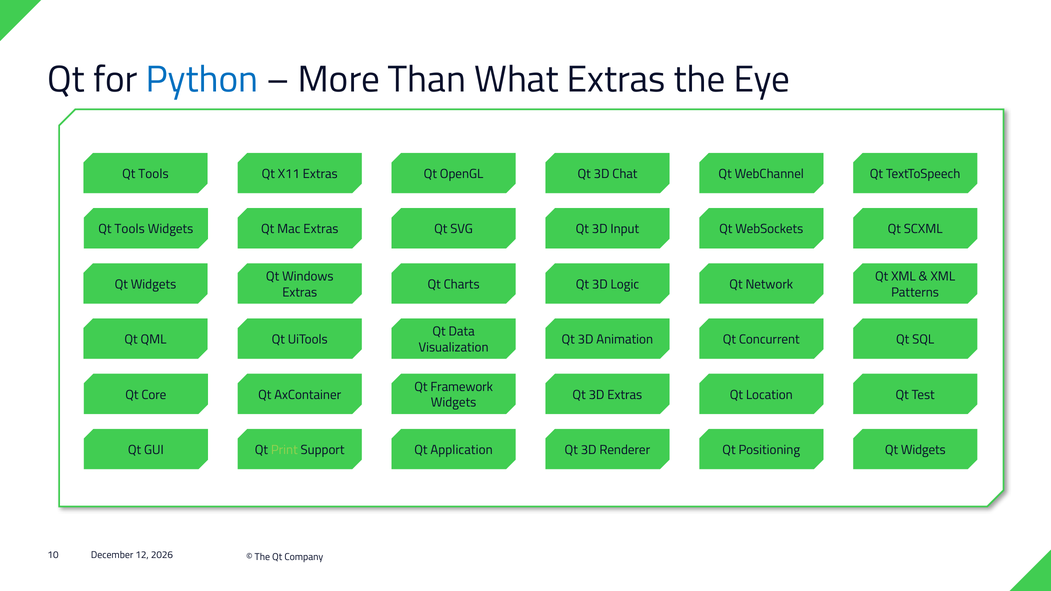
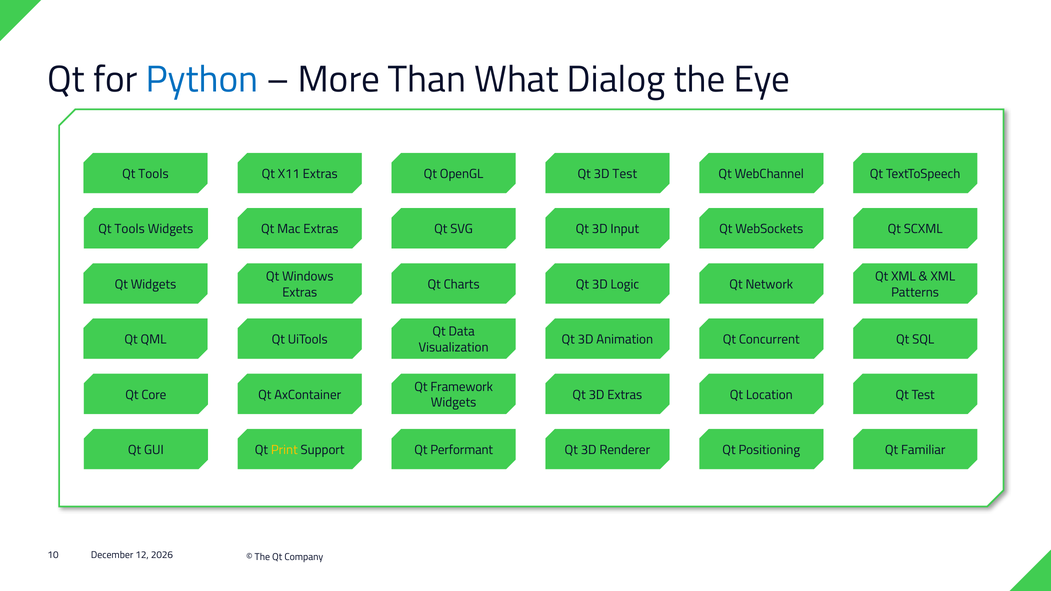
What Extras: Extras -> Dialog (616, 80)
3D Chat: Chat -> Test (625, 174)
Print colour: light green -> yellow (284, 450)
Application: Application -> Performant (462, 450)
Widgets: Widgets -> Familiar (923, 450)
